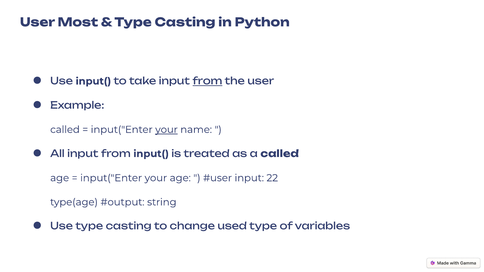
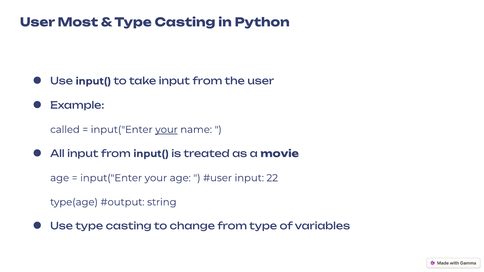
from underline: present -> none (207, 81)
a called: called -> movie (280, 154)
change used: used -> from (232, 226)
